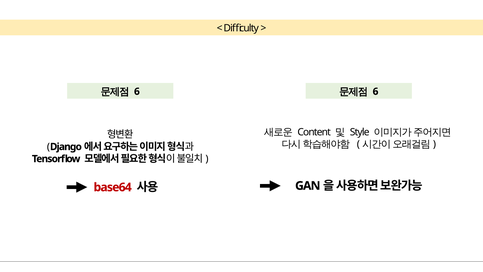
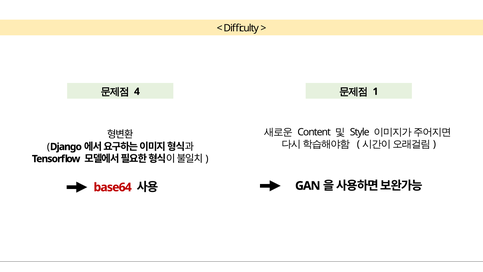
6: 6 -> 4 (137, 91)
6: 6 -> 1 (376, 91)
